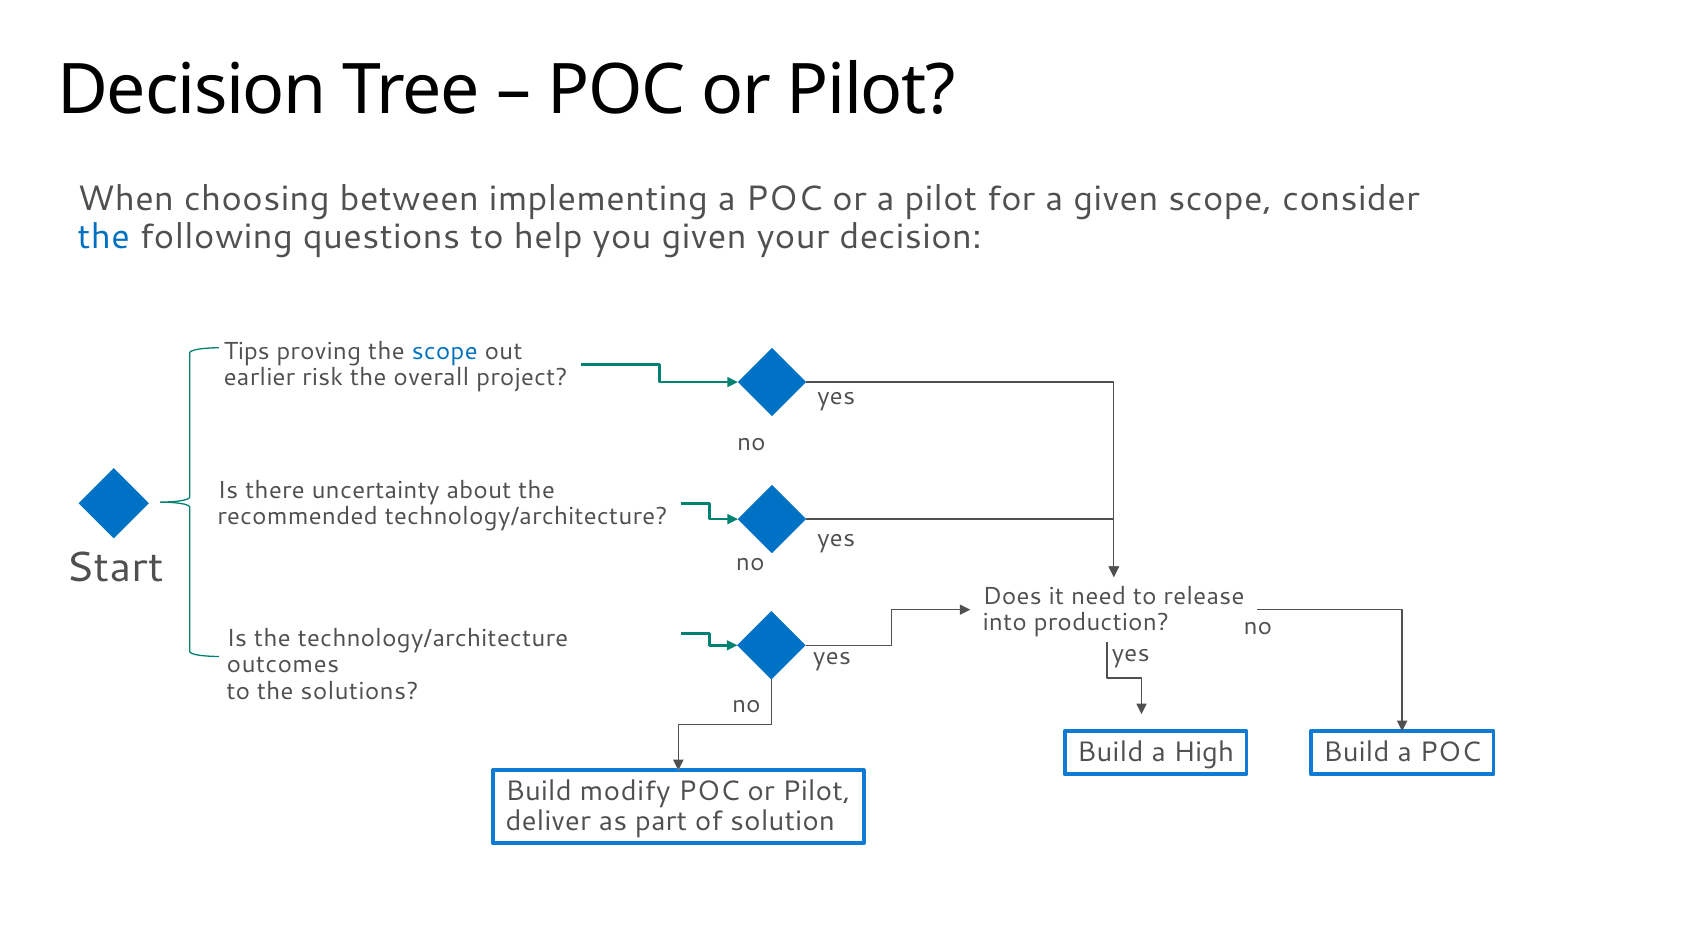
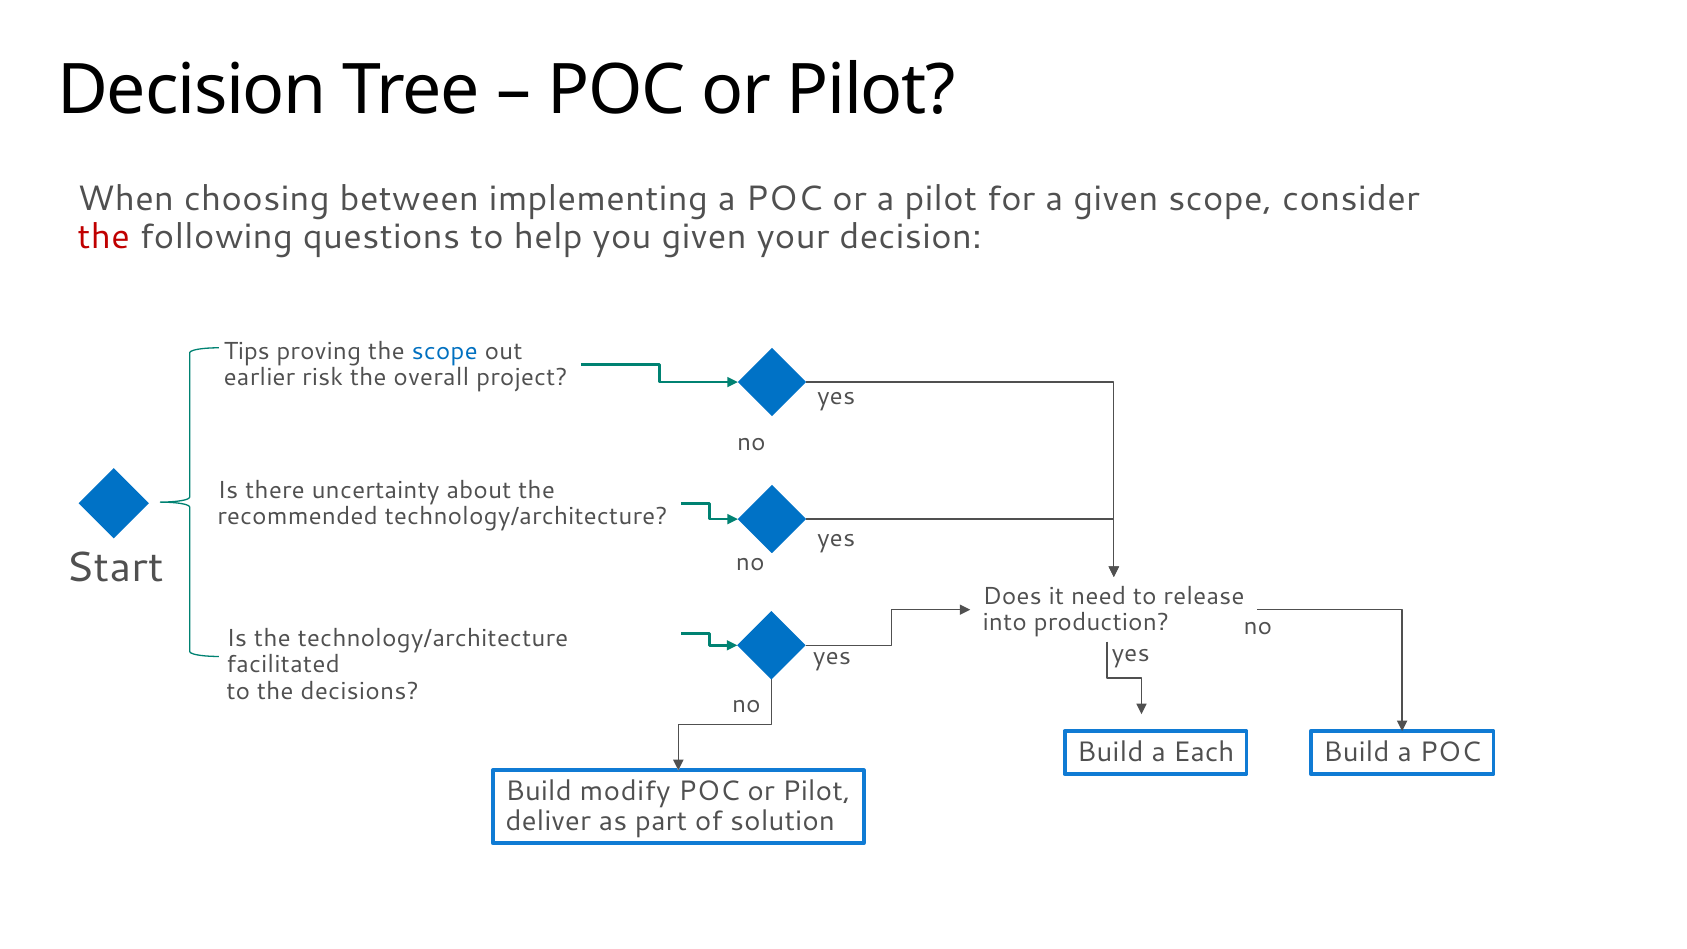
the colour: blue -> red (104, 237)
outcomes: outcomes -> facilitated (283, 664)
solutions: solutions -> decisions (360, 691)
High: High -> Each (1204, 752)
